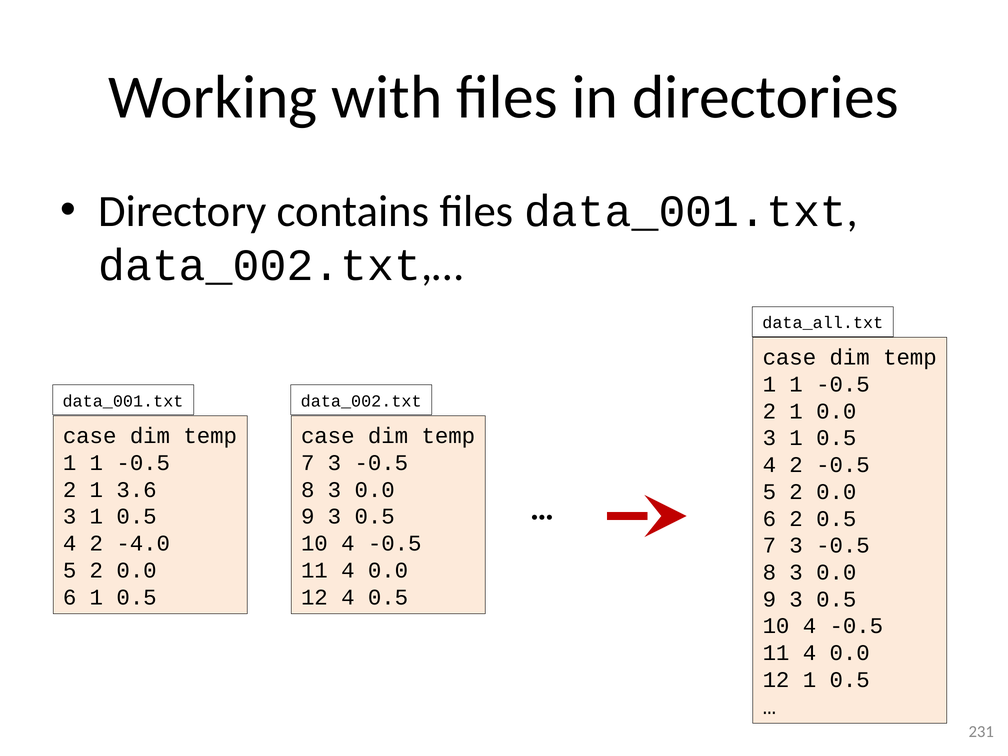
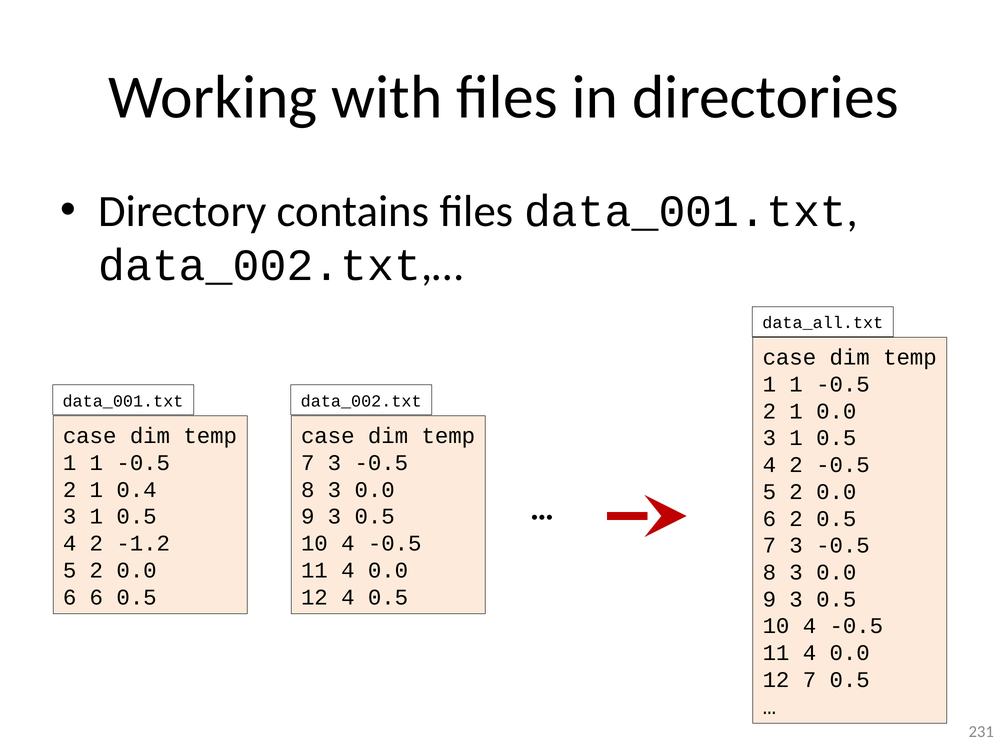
3.6: 3.6 -> 0.4 (137, 490)
-4.0: -4.0 -> -1.2 (143, 543)
6 1: 1 -> 6 (96, 597)
12 1: 1 -> 7 (809, 680)
